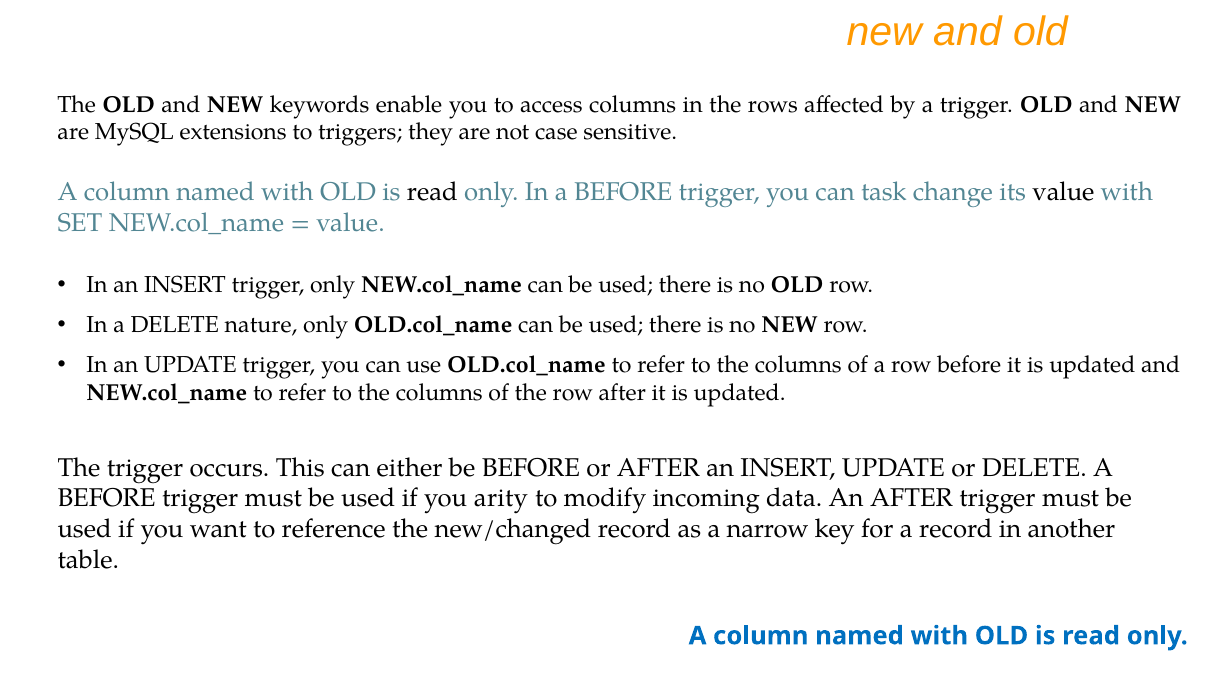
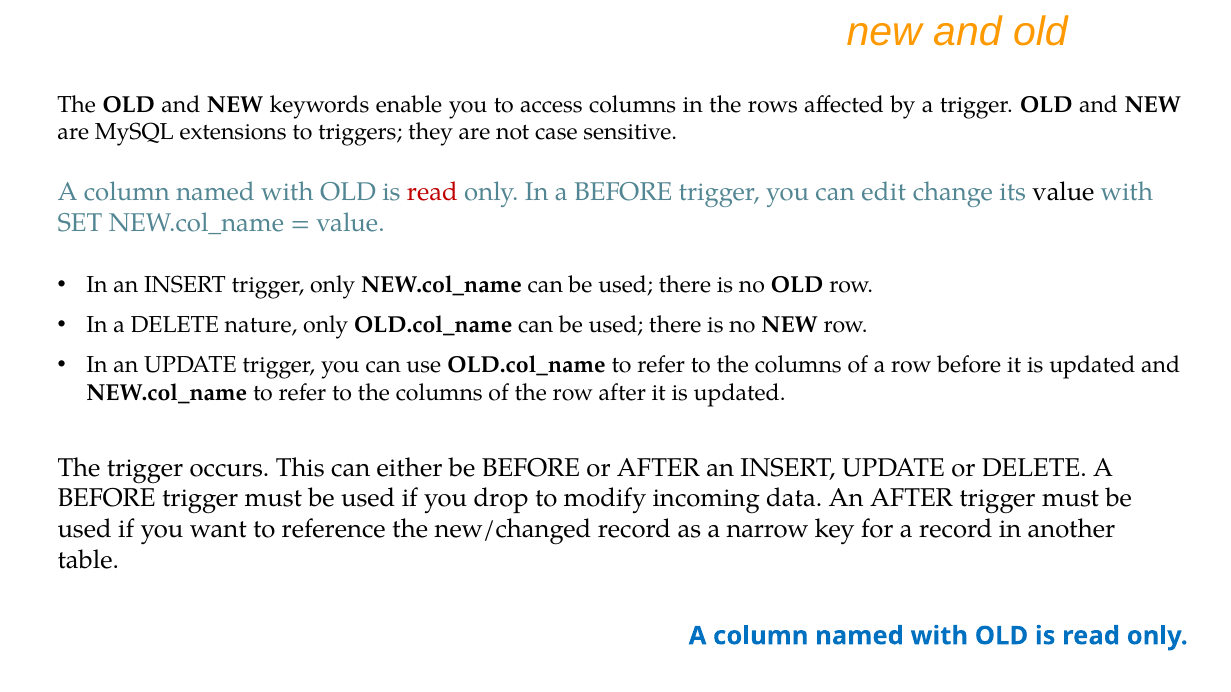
read colour: black -> red (432, 192)
task: task -> edit (884, 192)
arity: arity -> drop (501, 499)
